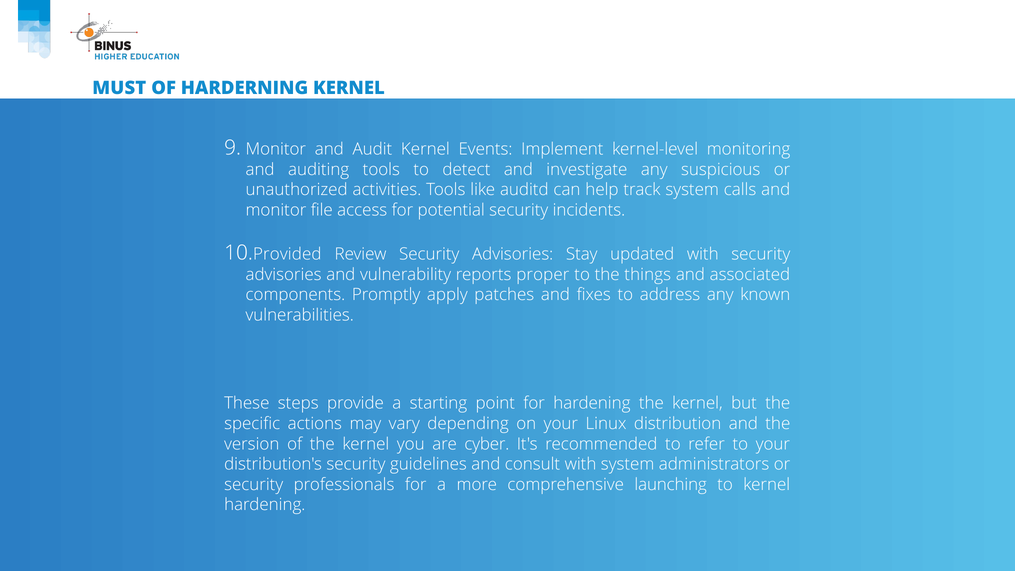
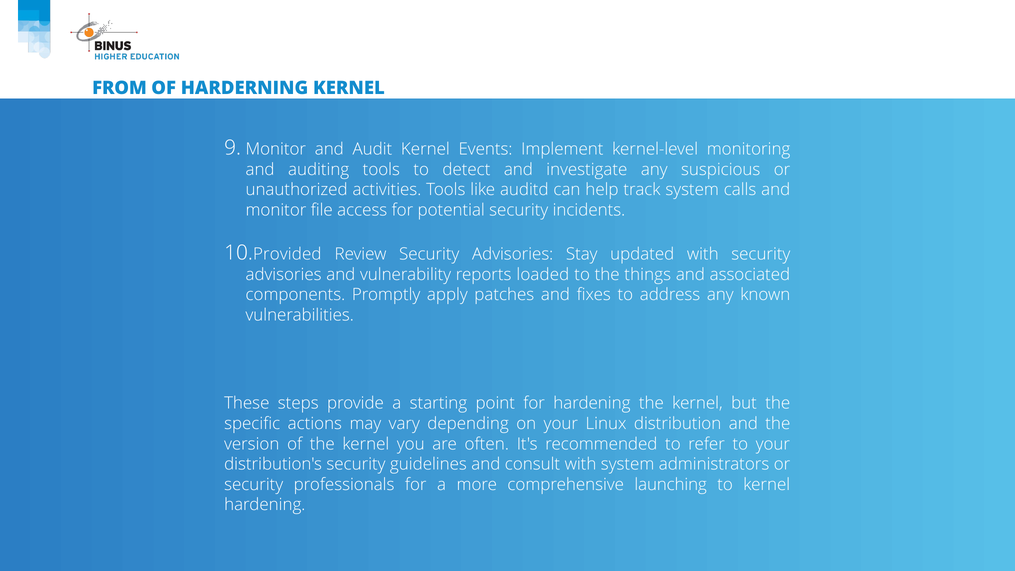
MUST: MUST -> FROM (119, 88)
proper: proper -> loaded (543, 274)
cyber: cyber -> often (487, 444)
